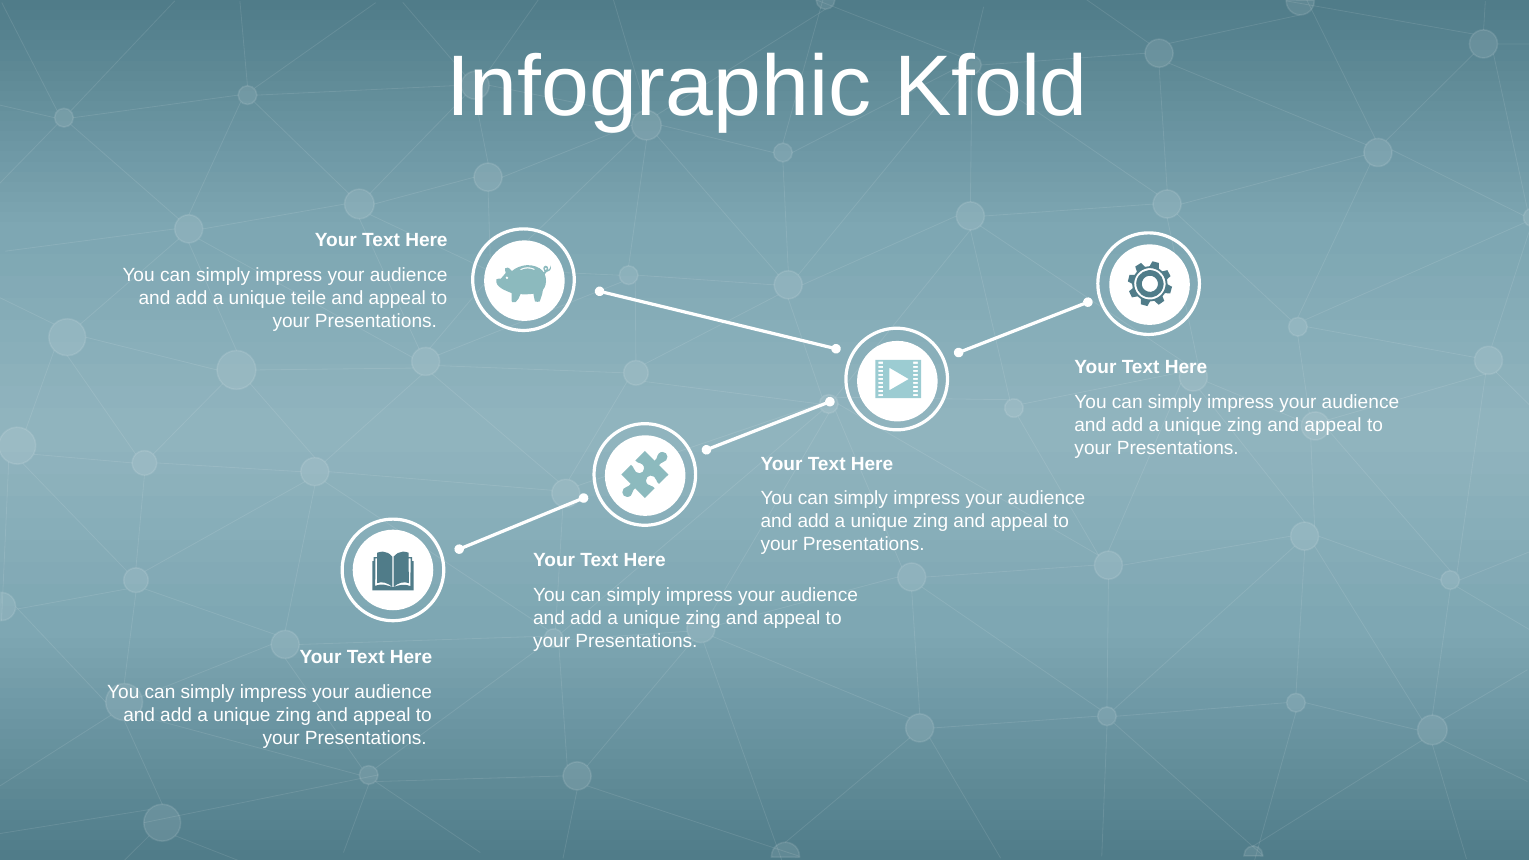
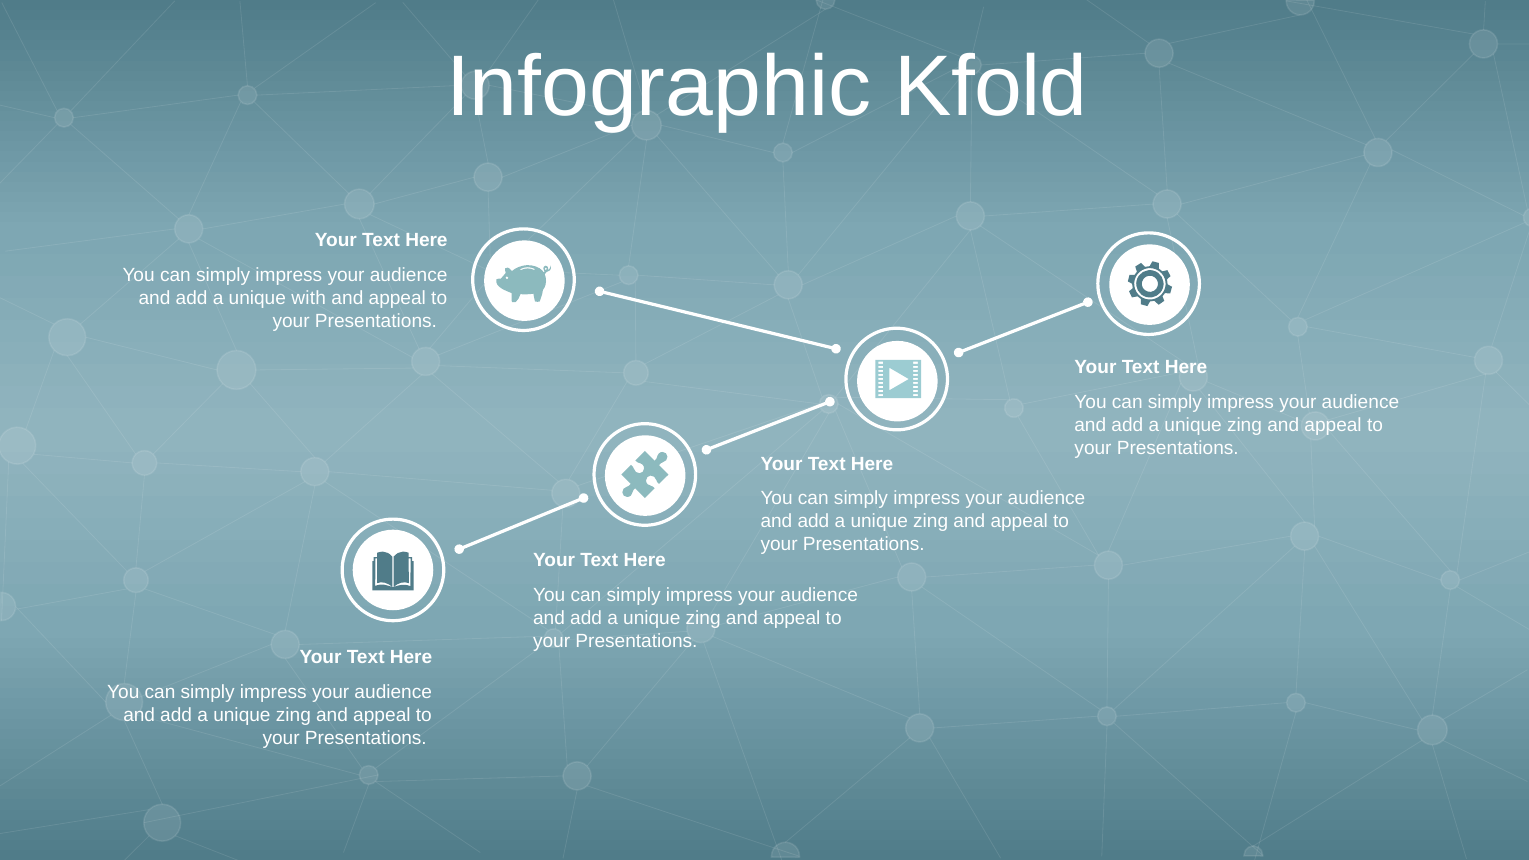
teile: teile -> with (309, 298)
